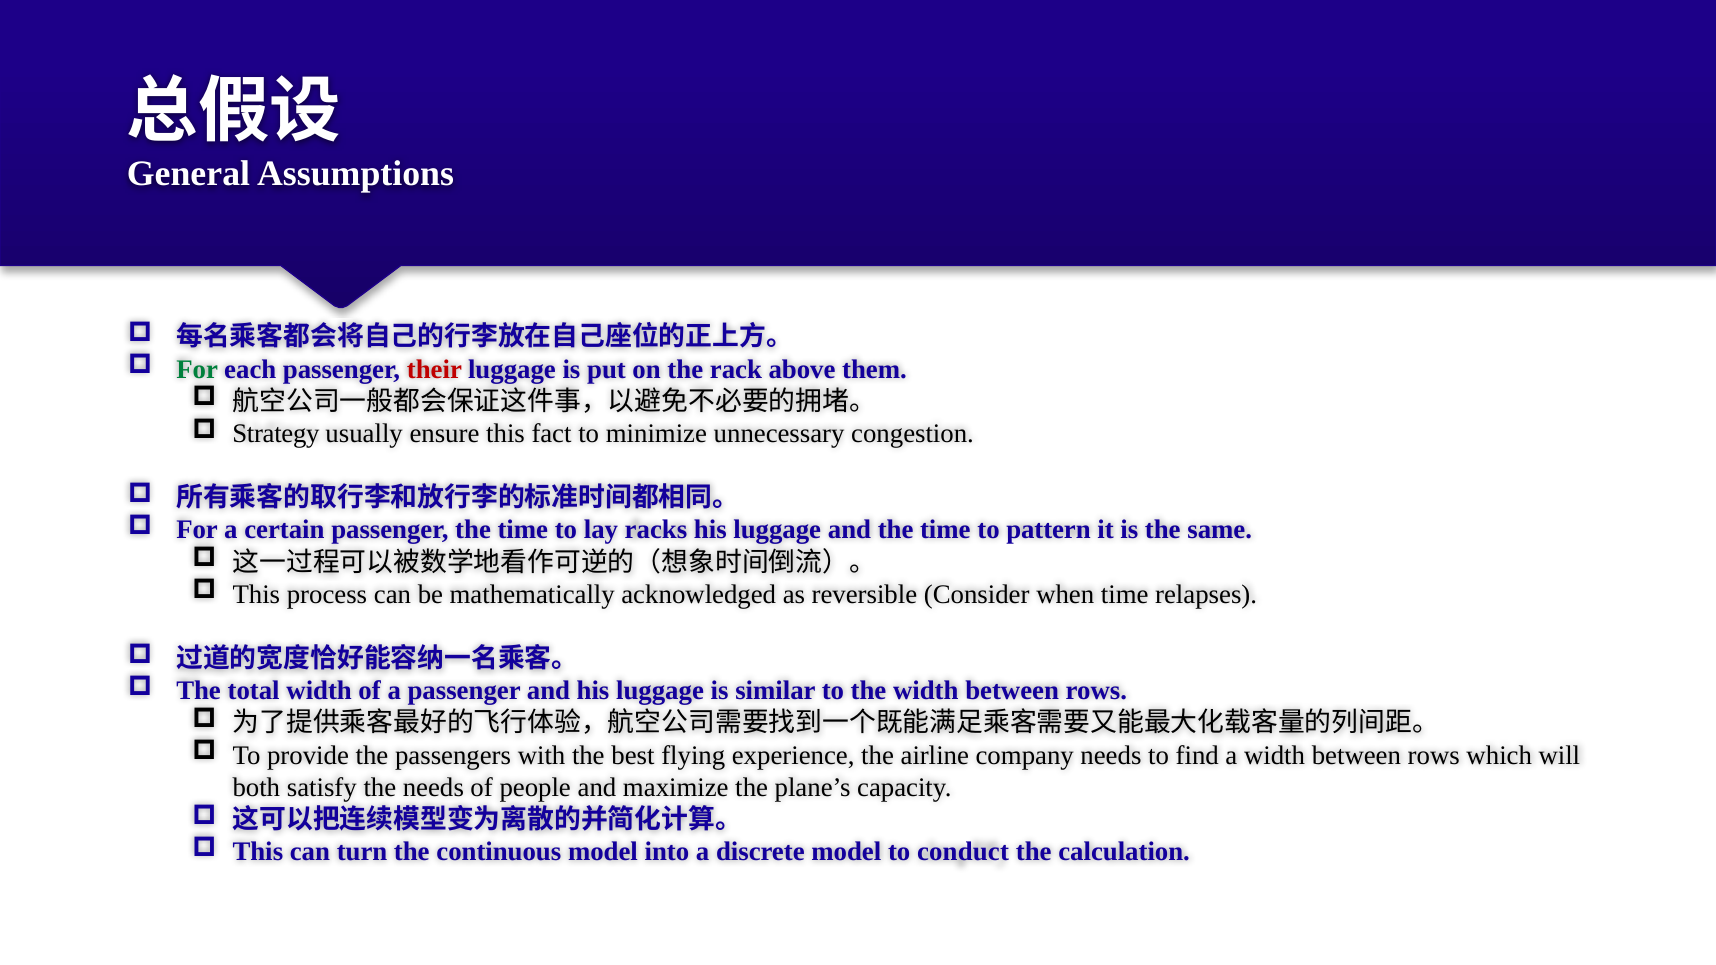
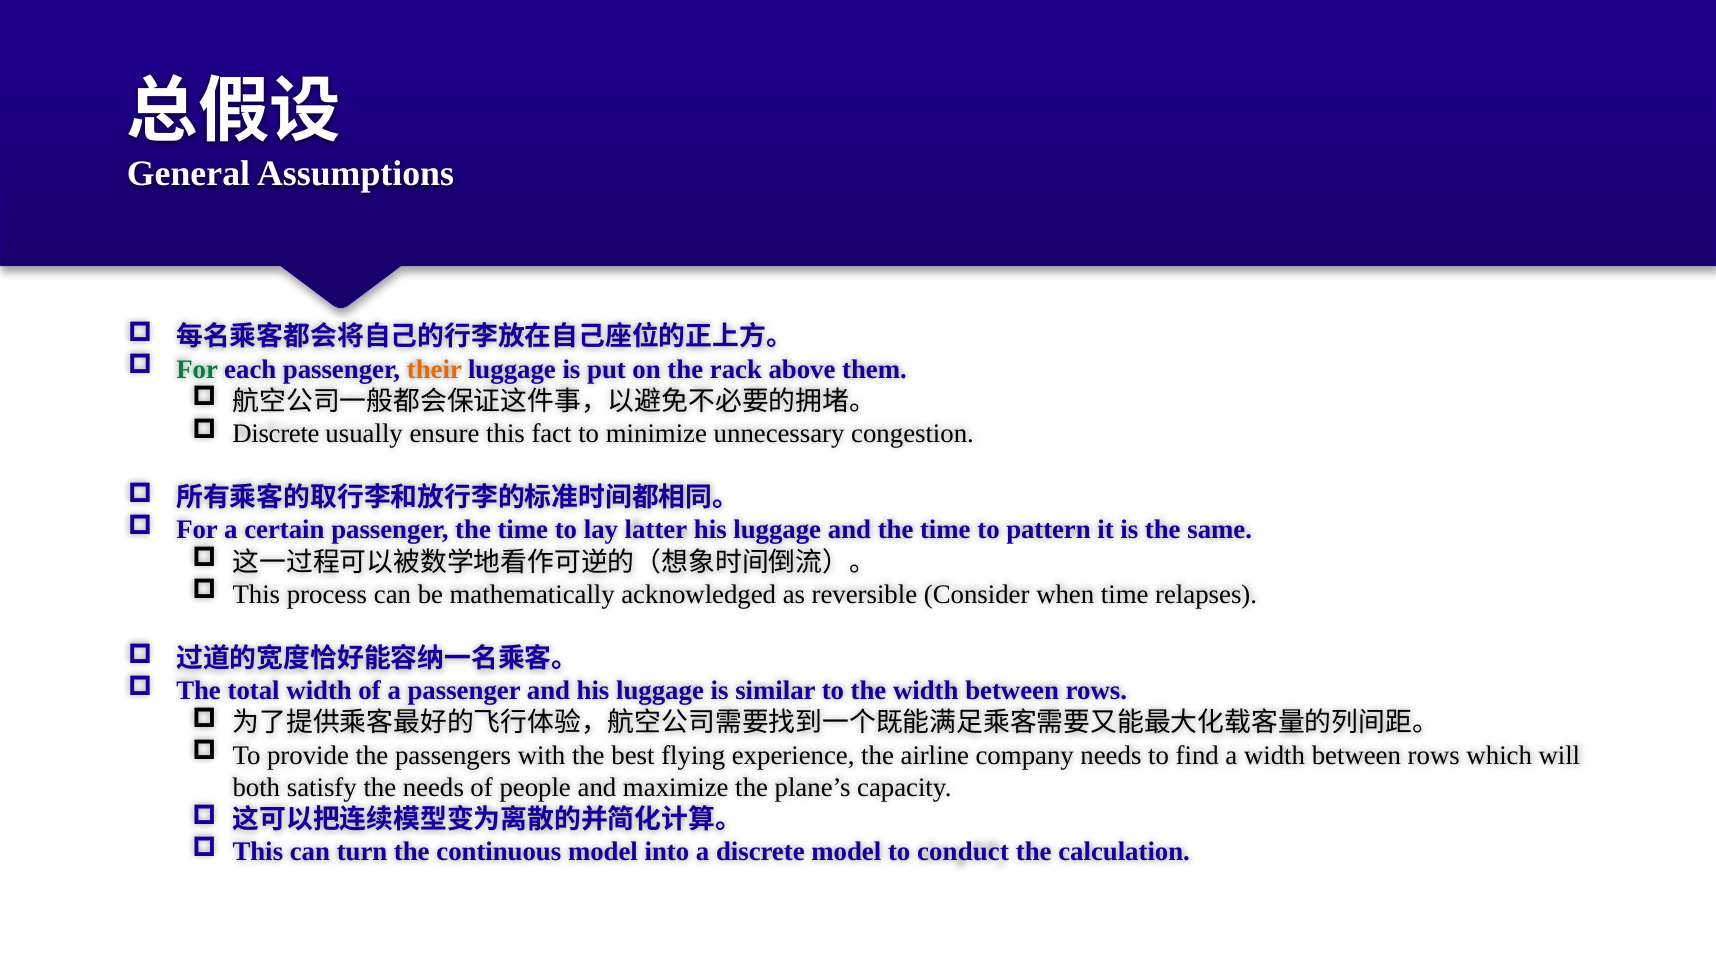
their colour: red -> orange (434, 369)
Strategy: Strategy -> Discrete (276, 434)
racks: racks -> latter (656, 530)
